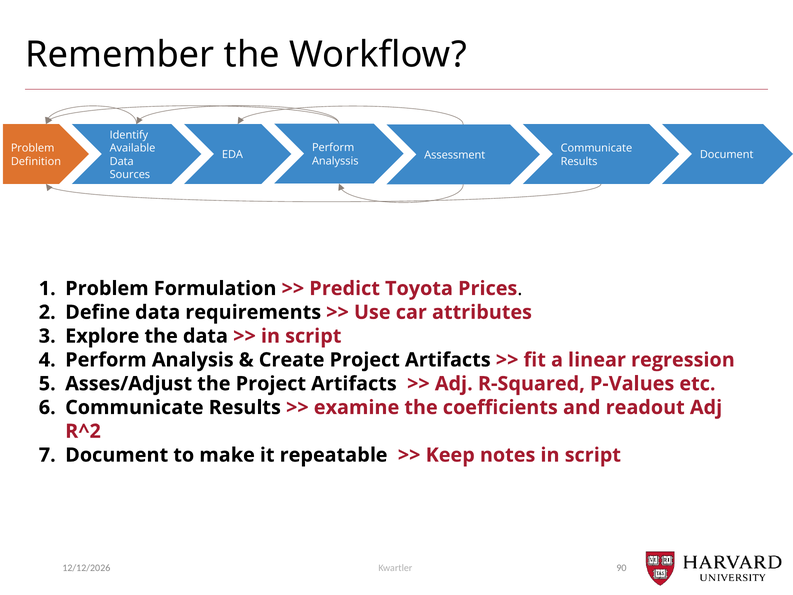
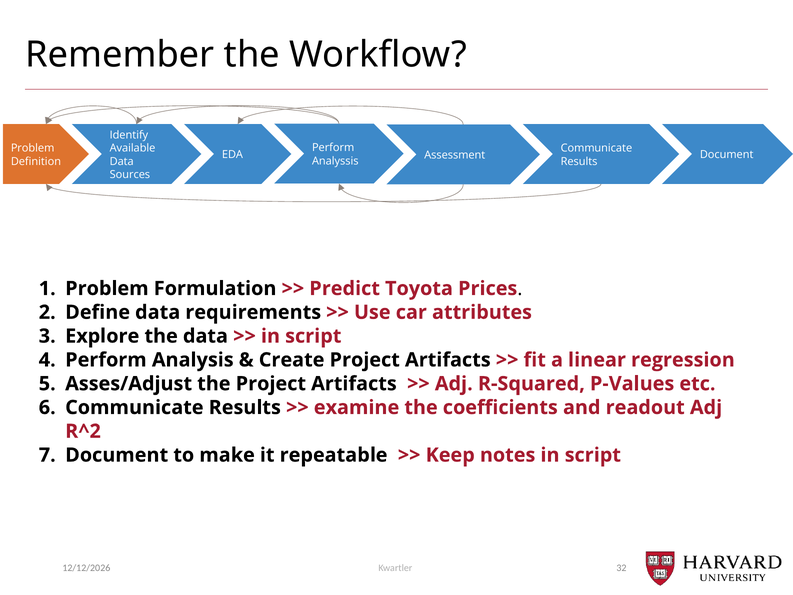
90: 90 -> 32 (621, 568)
